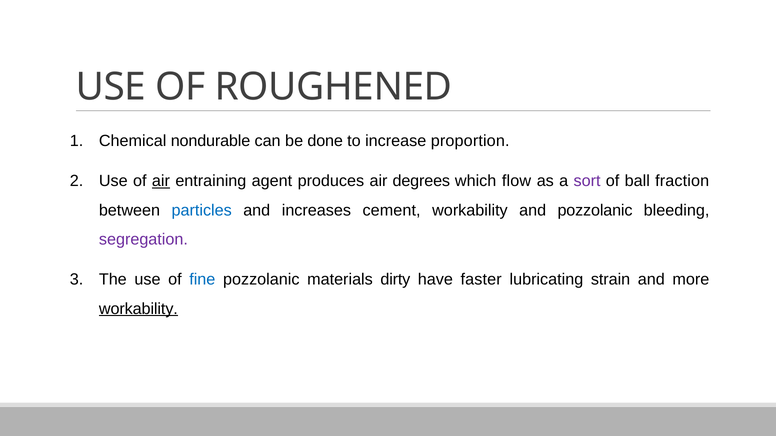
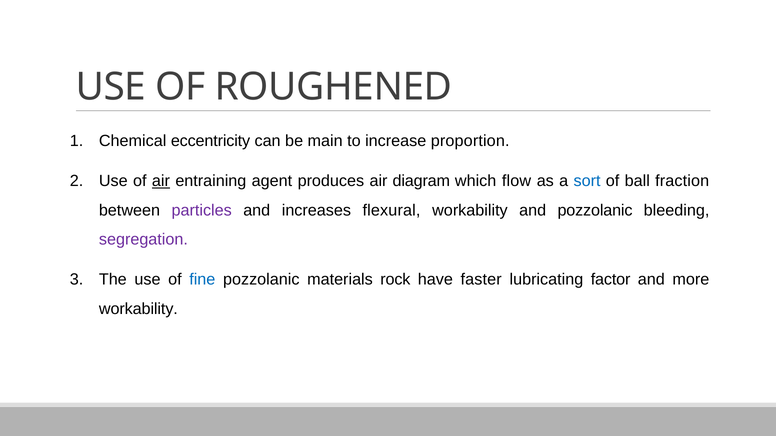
nondurable: nondurable -> eccentricity (211, 141)
done: done -> main (325, 141)
degrees: degrees -> diagram (421, 181)
sort colour: purple -> blue (587, 181)
particles colour: blue -> purple (202, 210)
cement: cement -> flexural (392, 210)
dirty: dirty -> rock (395, 280)
strain: strain -> factor (611, 280)
workability underline: present -> none (138, 309)
